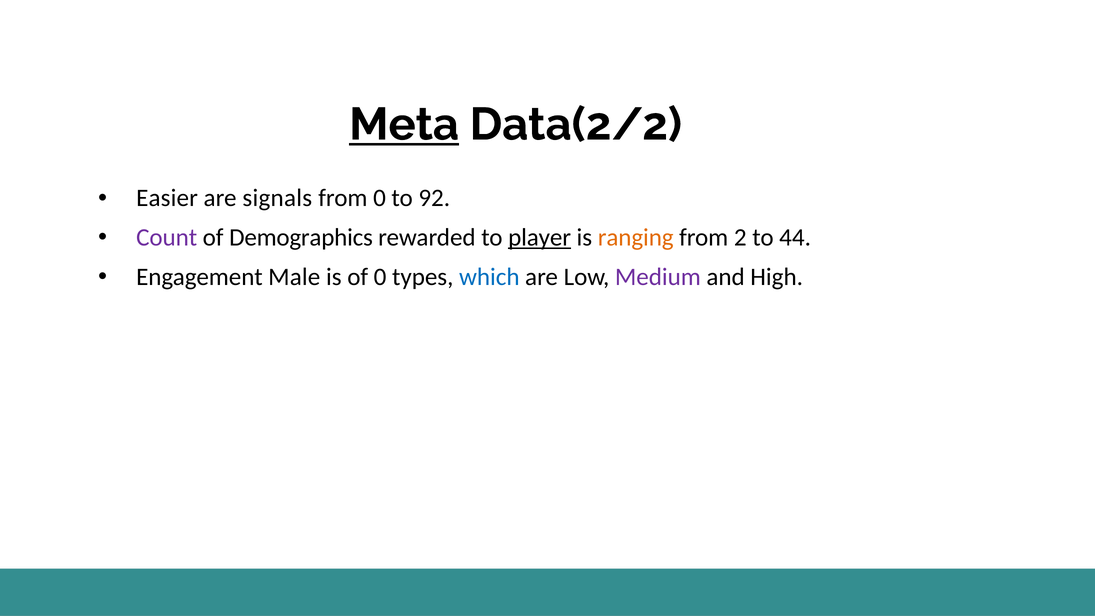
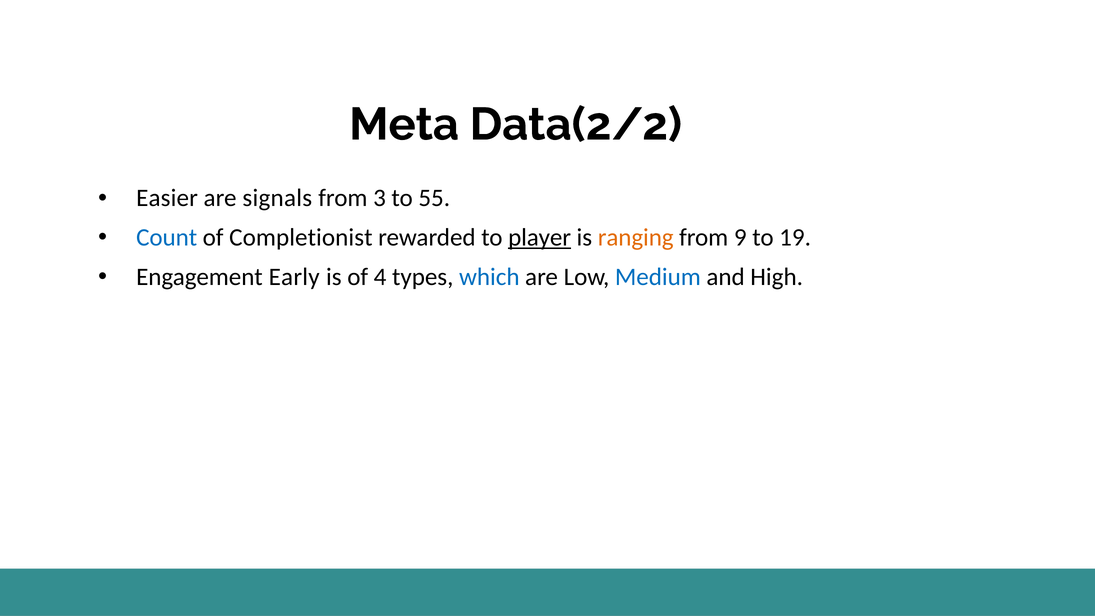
Meta underline: present -> none (404, 125)
from 0: 0 -> 3 (379, 198)
92: 92 -> 55 (434, 198)
Count colour: purple -> blue (167, 237)
Demographics: Demographics -> Completionist (301, 237)
2: 2 -> 9 (740, 237)
44: 44 -> 19 (795, 237)
Male: Male -> Early (294, 277)
of 0: 0 -> 4 (380, 277)
Medium colour: purple -> blue (658, 277)
